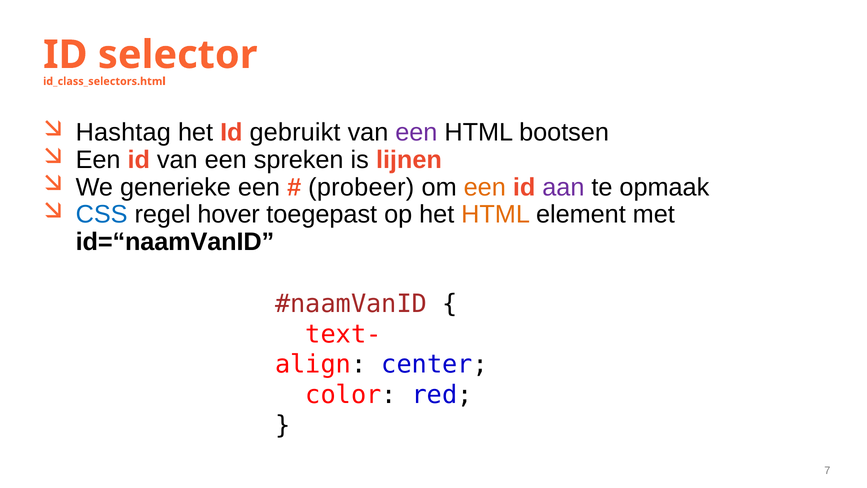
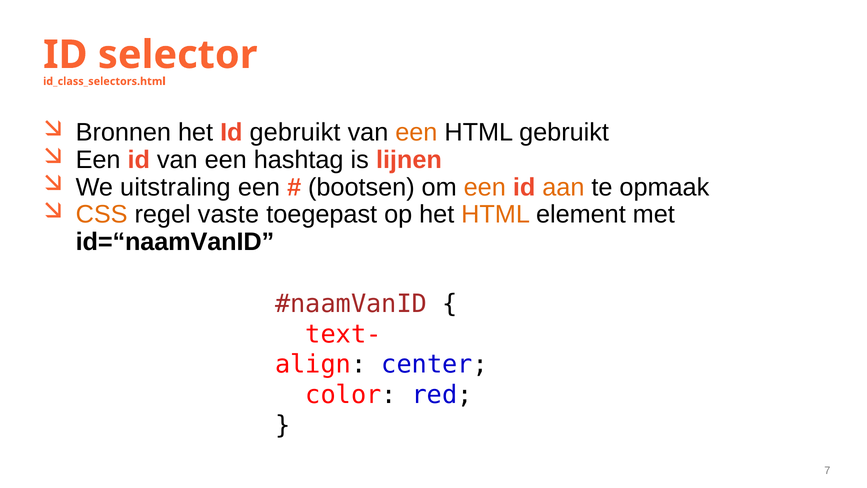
Hashtag: Hashtag -> Bronnen (123, 133)
een colour: purple -> orange (416, 133)
HTML bootsen: bootsen -> gebruikt (564, 133)
spreken: spreken -> hashtag (299, 160)
generieke: generieke -> uitstraling (175, 187)
probeer: probeer -> bootsen (361, 187)
aan colour: purple -> orange (563, 187)
CSS colour: blue -> orange (102, 214)
hover: hover -> vaste (228, 214)
